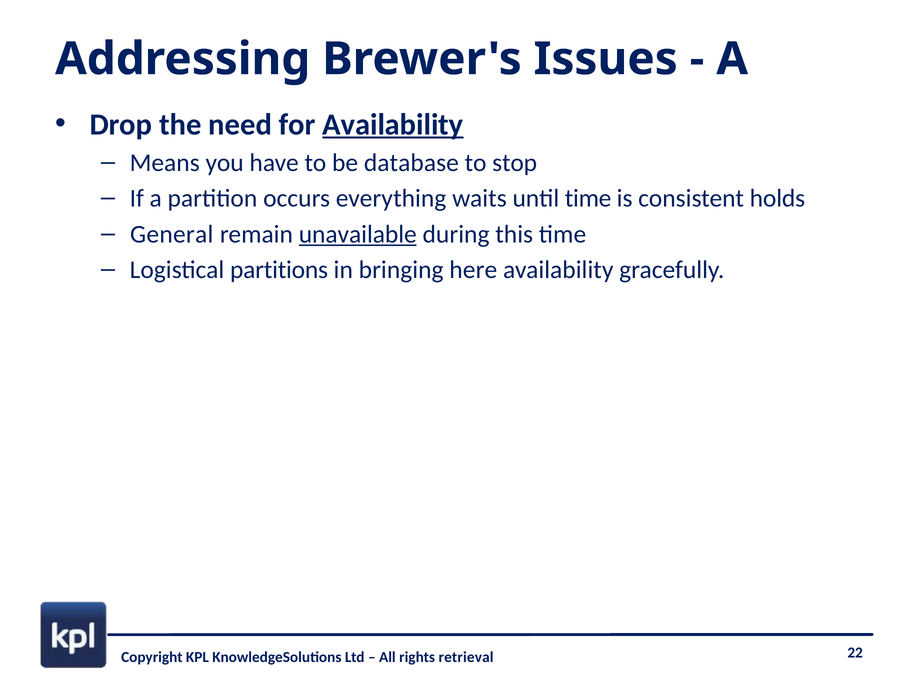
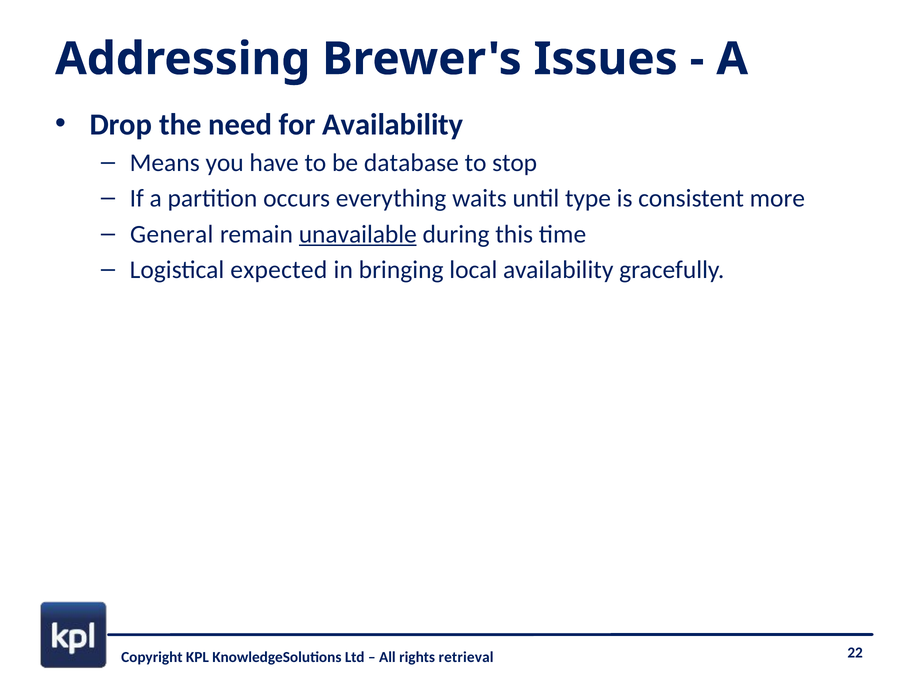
Availability underline: present -> none (393, 125)
until time: time -> type (588, 199)
holds: holds -> more (777, 199)
partitions: partitions -> expected (279, 270)
here: here -> local (473, 270)
